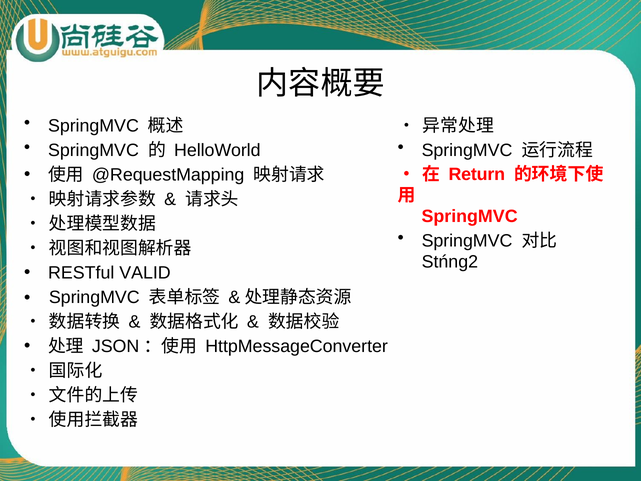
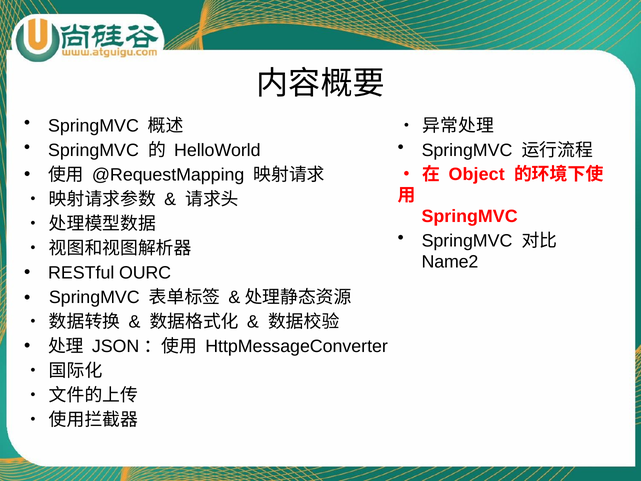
Return: Return -> Object (477, 174)
Stńng2: Stńng2 -> Name2 (450, 262)
VALID: VALID -> OURC (145, 273)
